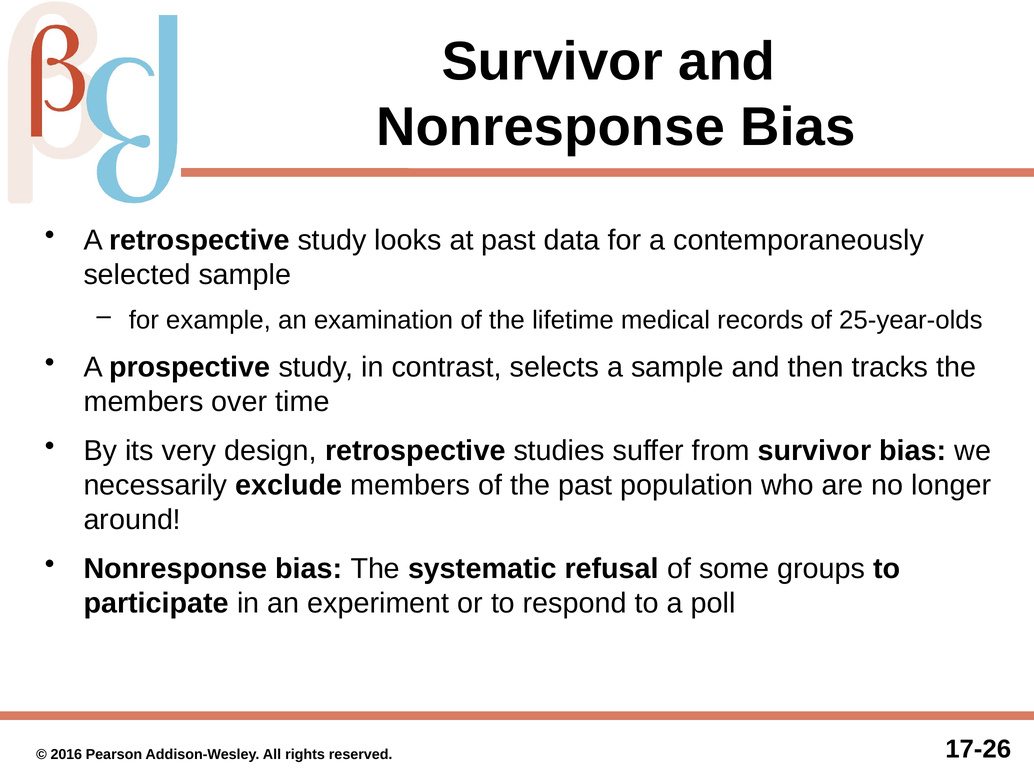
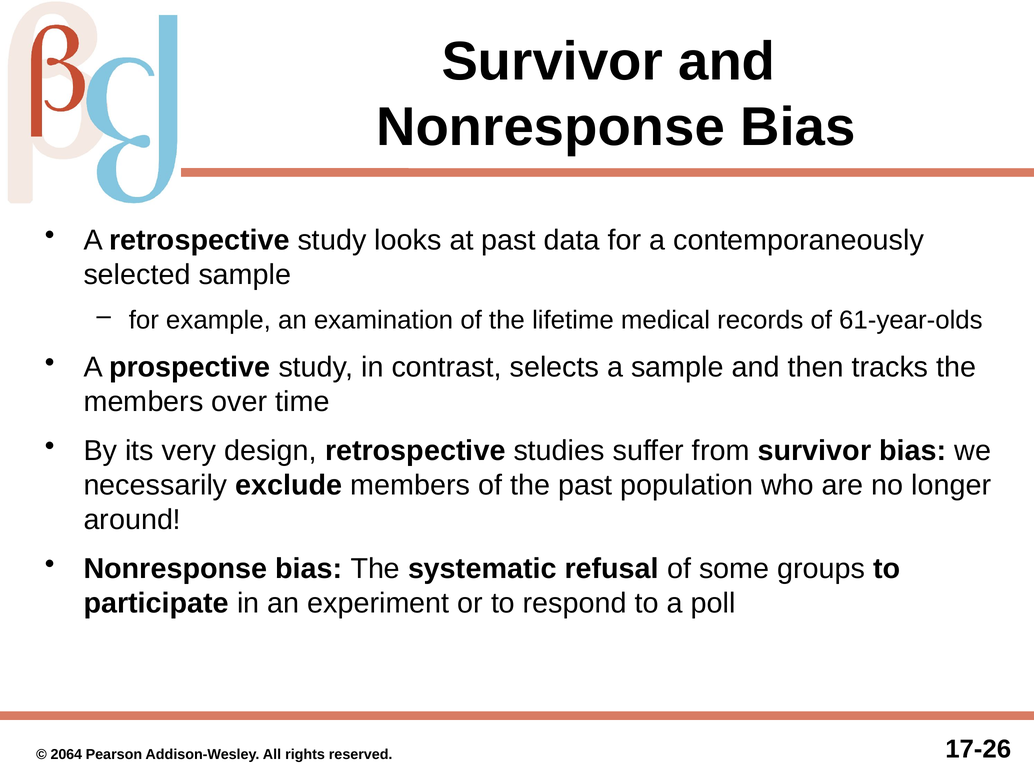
25-year-olds: 25-year-olds -> 61-year-olds (911, 320)
2016: 2016 -> 2064 (66, 754)
